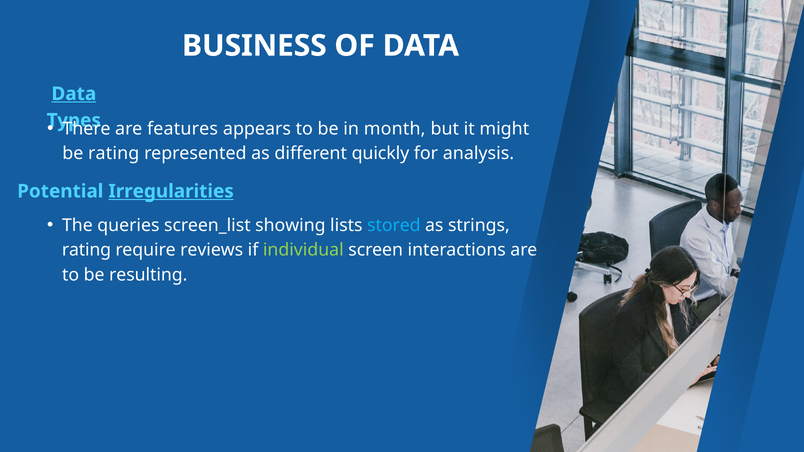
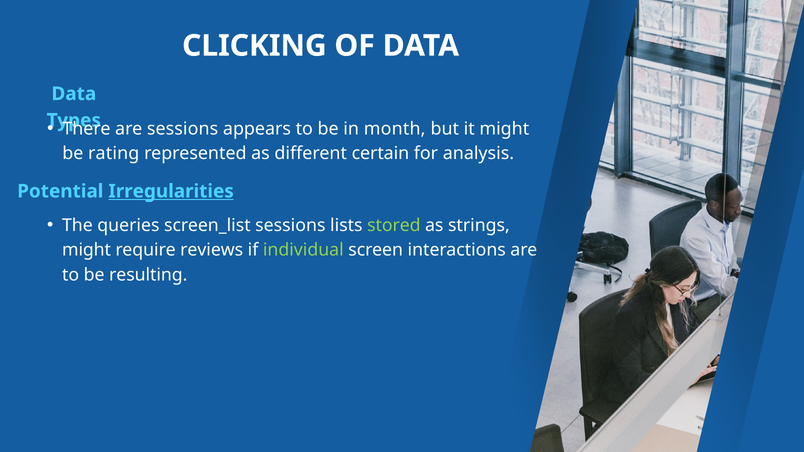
BUSINESS: BUSINESS -> CLICKING (254, 46)
Data underline: present -> none (74, 94)
are features: features -> sessions (183, 129)
quickly: quickly -> certain (380, 154)
screen_list showing: showing -> sessions (290, 225)
stored colour: light blue -> light green (394, 225)
rating: rating -> might (87, 250)
